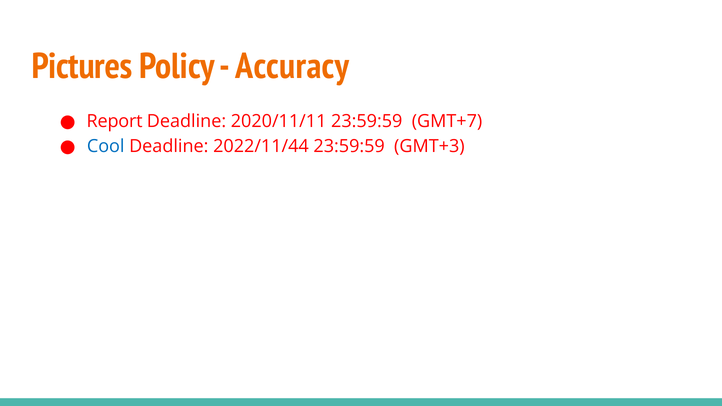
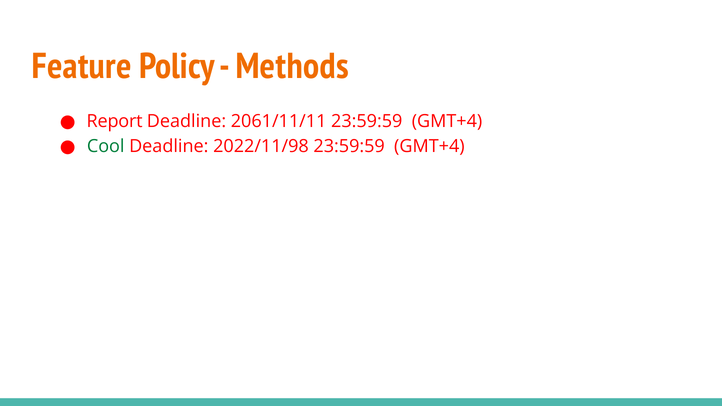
Pictures: Pictures -> Feature (82, 67)
Accuracy: Accuracy -> Methods (292, 67)
2020/11/11: 2020/11/11 -> 2061/11/11 (279, 122)
GMT+7: GMT+7 -> GMT+4 (447, 122)
Cool colour: blue -> green (106, 146)
2022/11/44: 2022/11/44 -> 2022/11/98 (261, 146)
GMT+3: GMT+3 -> GMT+4 (429, 146)
